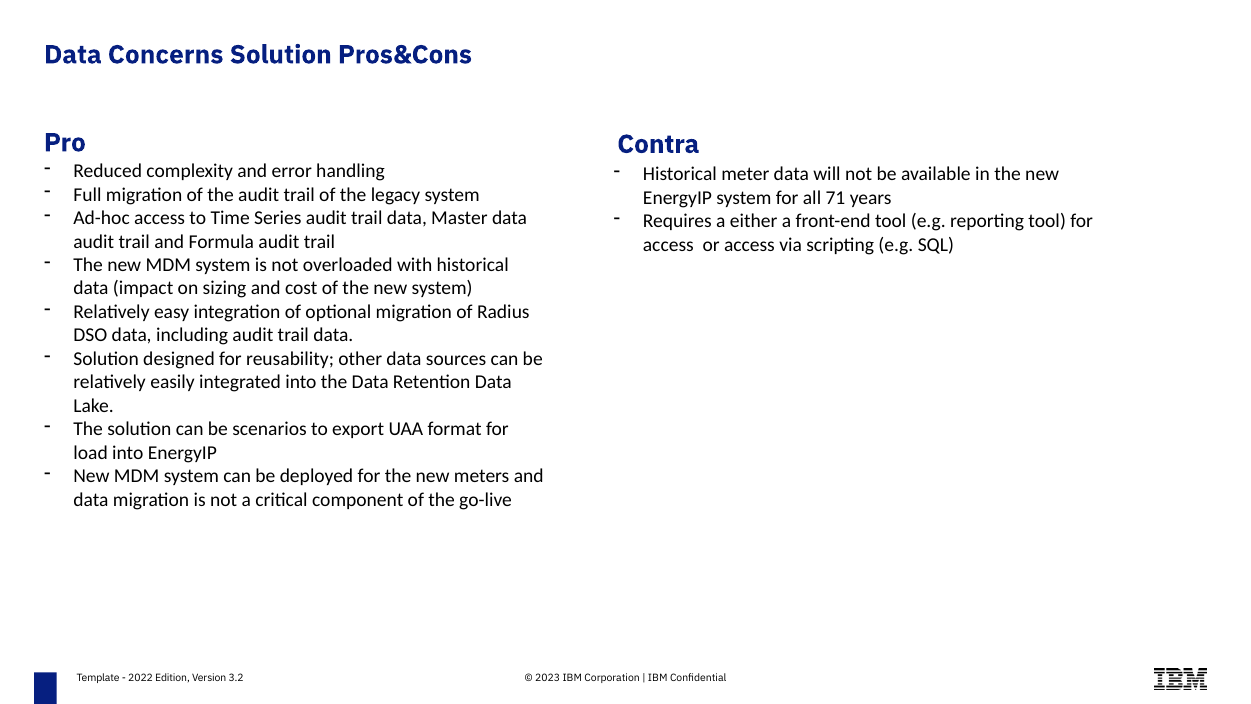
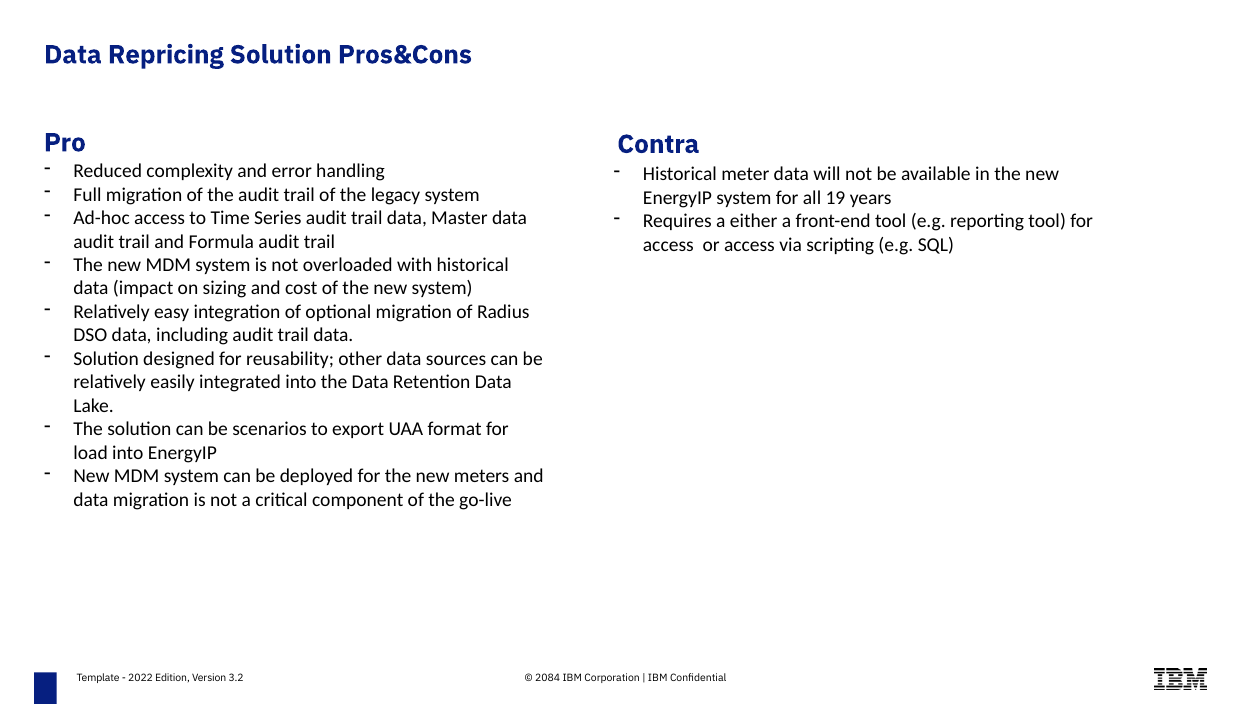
Concerns: Concerns -> Repricing (166, 55)
71: 71 -> 19 (835, 198)
2023: 2023 -> 2084 (548, 678)
